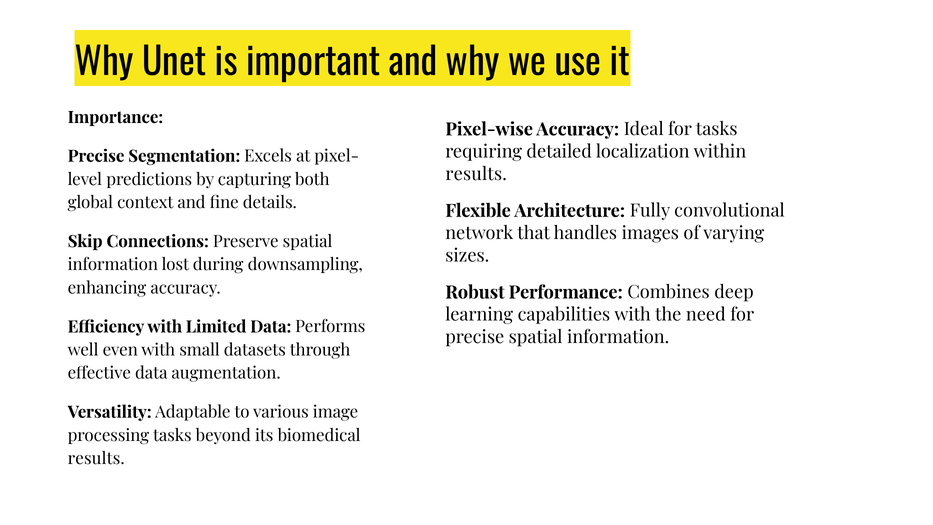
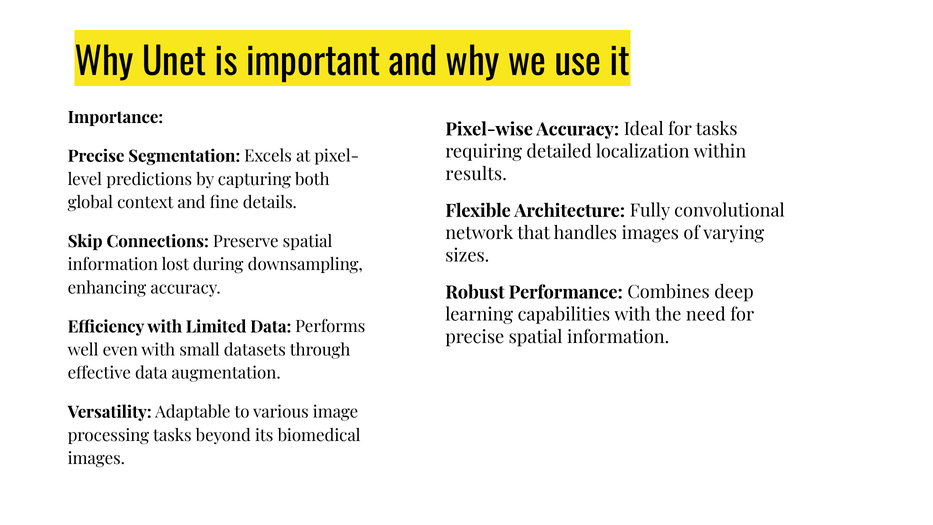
results: results -> images (96, 459)
